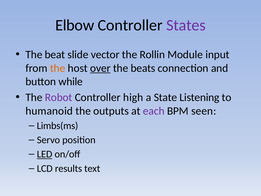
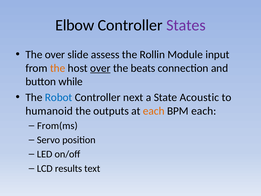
The beat: beat -> over (55, 55)
vector: vector -> assess (105, 55)
Robot colour: purple -> blue (59, 97)
high: high -> next (133, 97)
Listening: Listening -> Acoustic (199, 97)
each colour: purple -> orange (154, 111)
BPM seen: seen -> each (204, 111)
Limbs(ms: Limbs(ms -> From(ms (57, 126)
LED underline: present -> none (45, 154)
